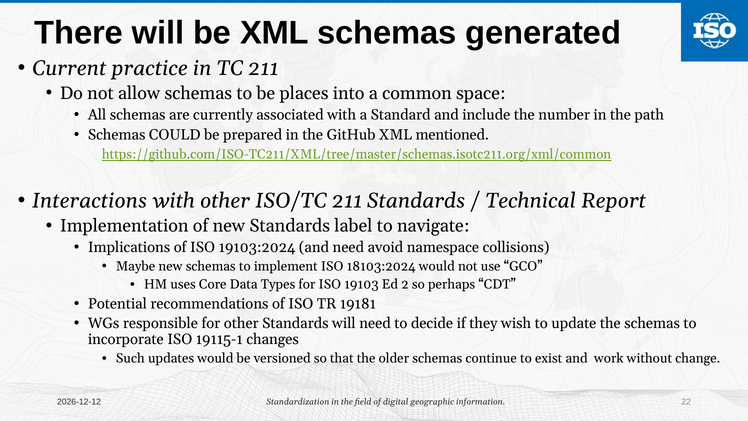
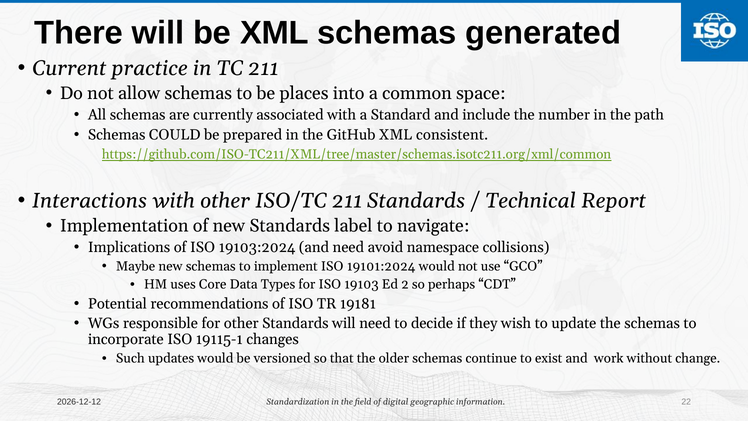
mentioned: mentioned -> consistent (452, 135)
18103:2024: 18103:2024 -> 19101:2024 (381, 266)
